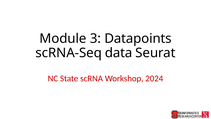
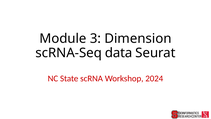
Datapoints: Datapoints -> Dimension (138, 39)
